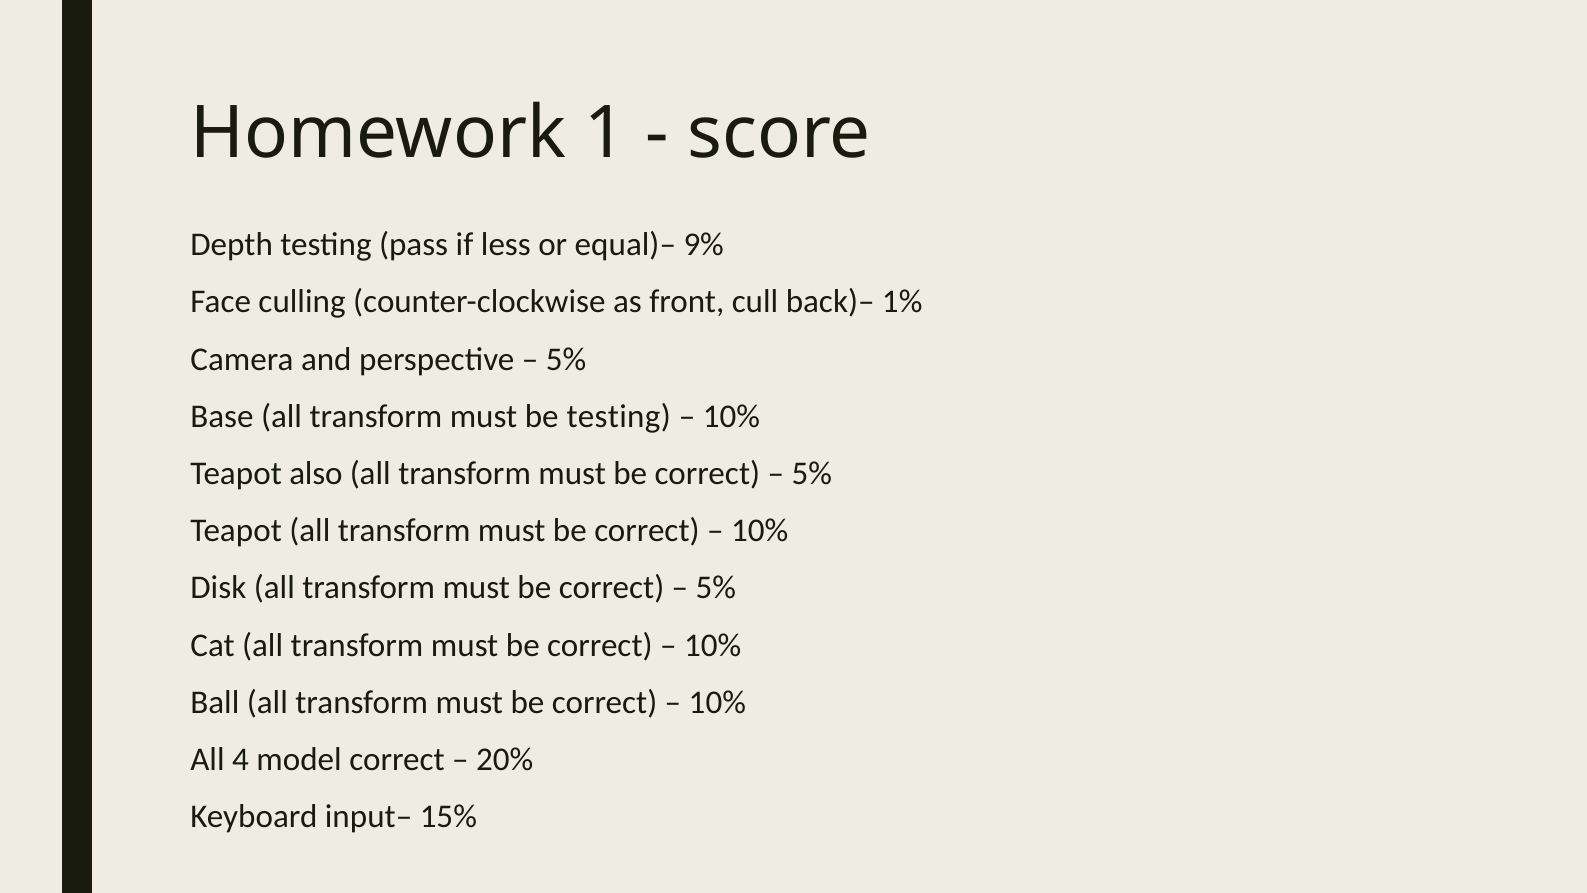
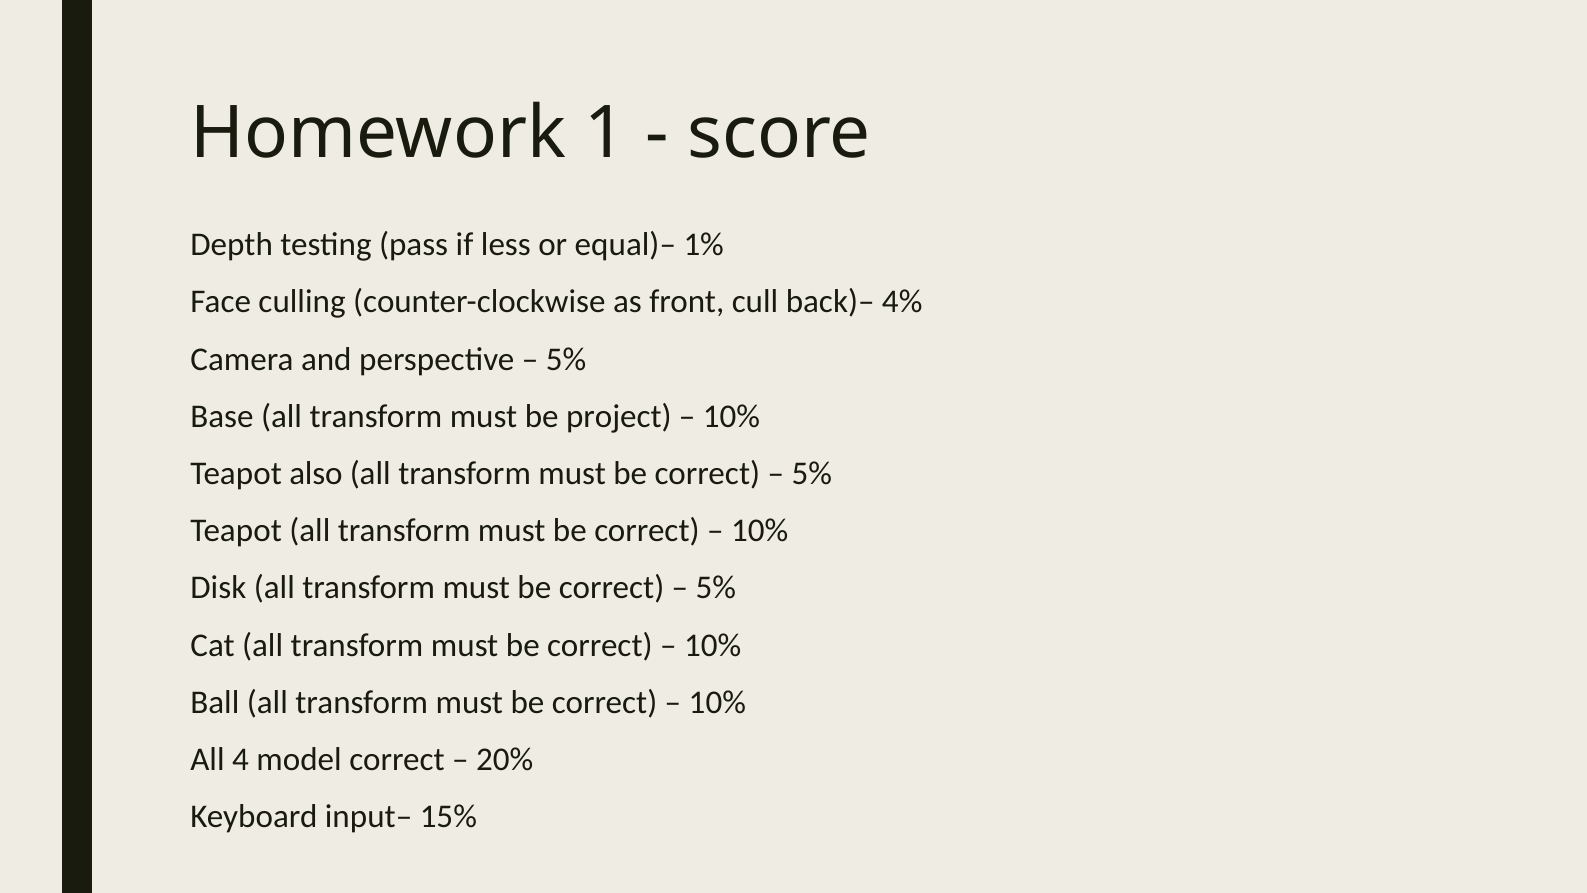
9%: 9% -> 1% (704, 245)
1%: 1% -> 4% (902, 302)
be testing: testing -> project (619, 416)
